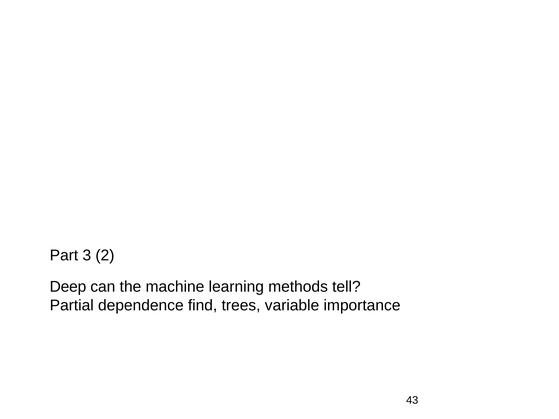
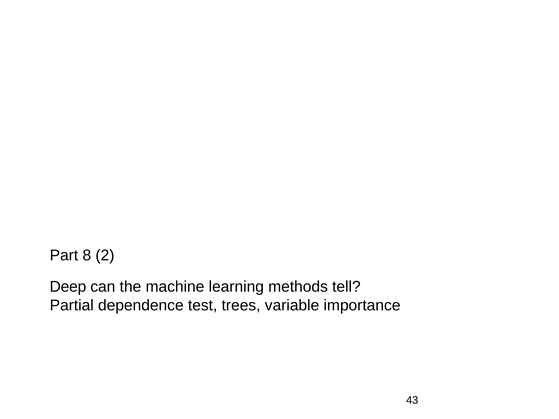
3: 3 -> 8 (87, 256)
find: find -> test (203, 306)
